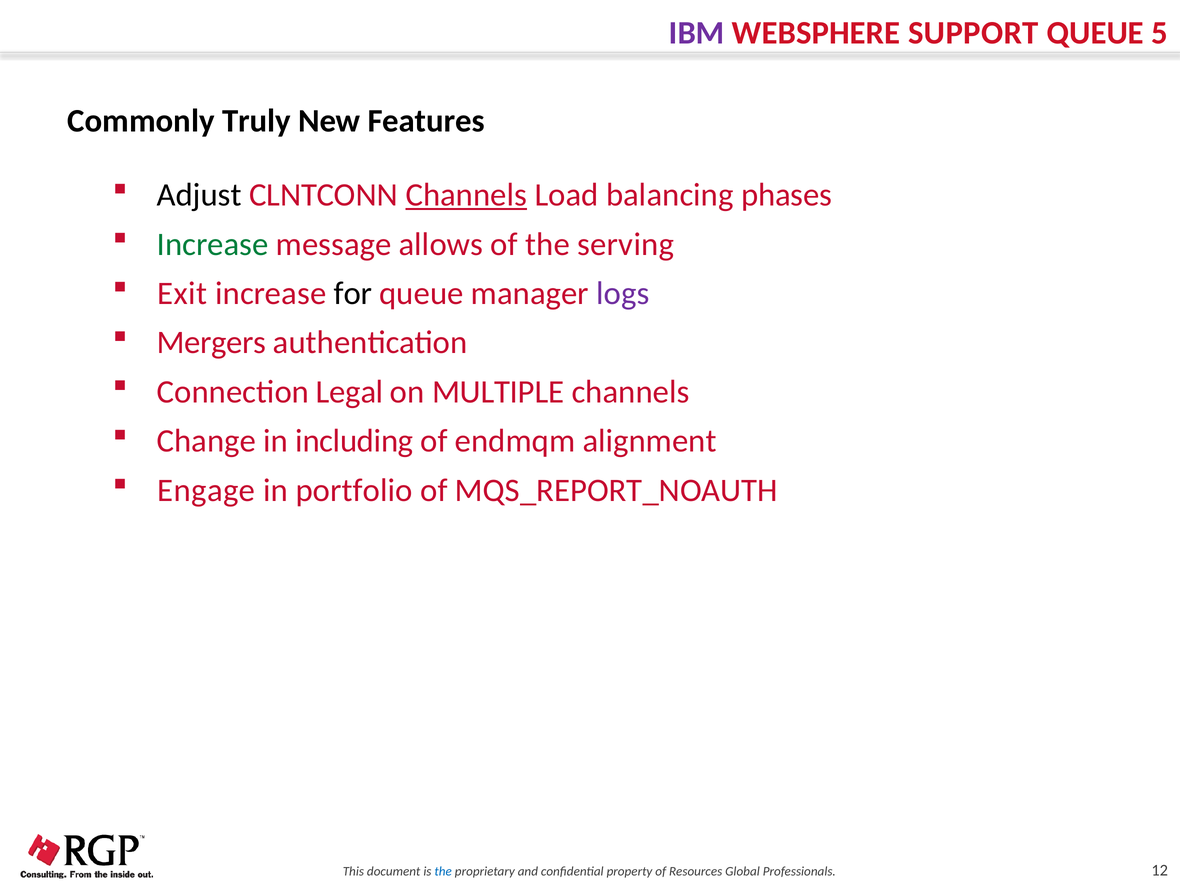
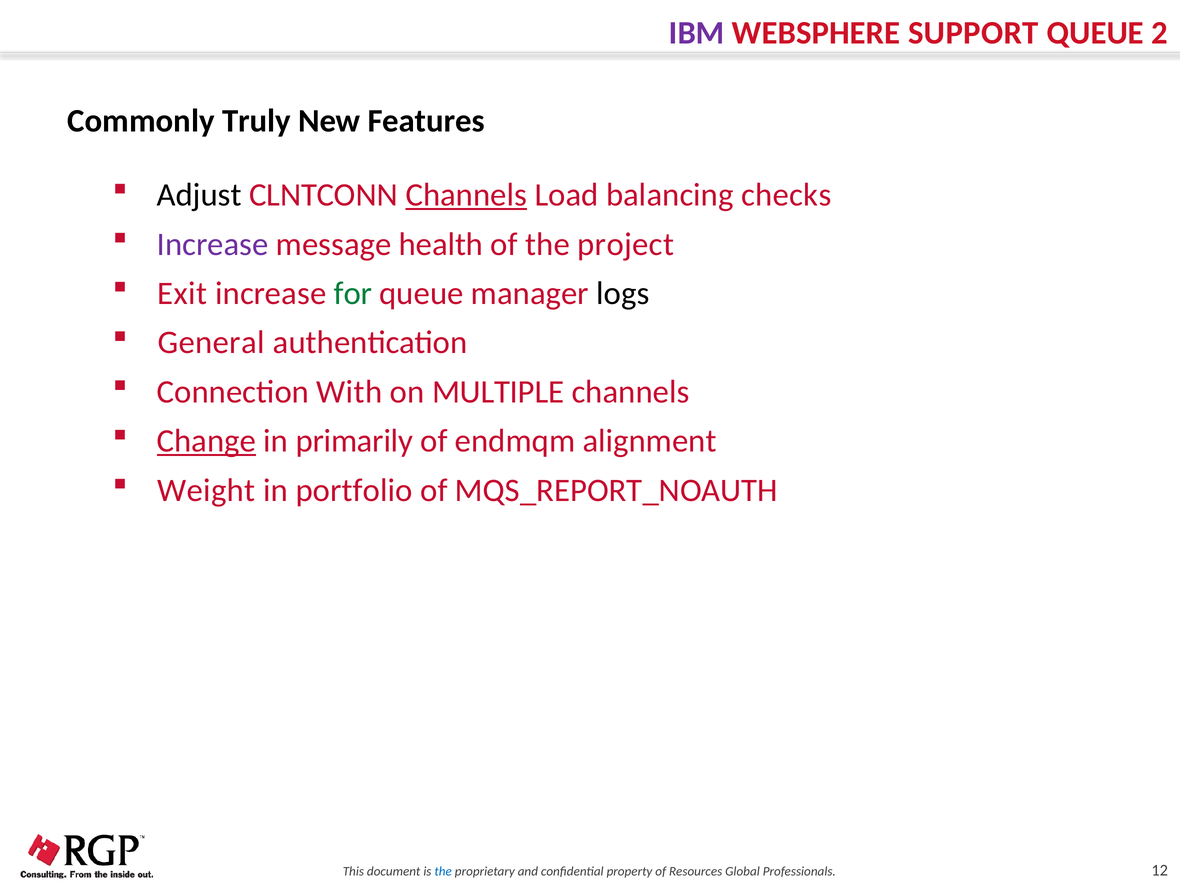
5: 5 -> 2 (1160, 33)
phases: phases -> checks (786, 195)
Increase colour: green -> purple (213, 244)
allows: allows -> health (441, 244)
serving: serving -> project (626, 244)
for colour: black -> green (353, 293)
logs colour: purple -> black (623, 293)
Mergers: Mergers -> General (211, 343)
Legal: Legal -> With (349, 392)
Change underline: none -> present (206, 441)
including: including -> primarily (354, 441)
Engage: Engage -> Weight (206, 490)
